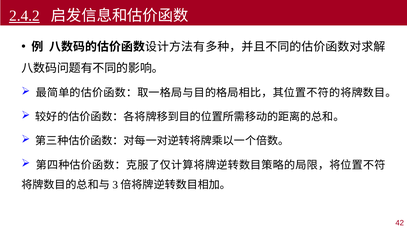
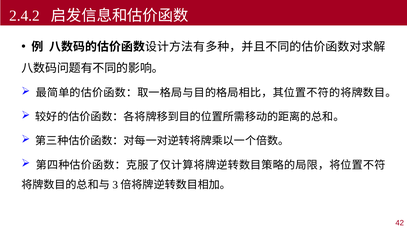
2.4.2 underline: present -> none (24, 16)
